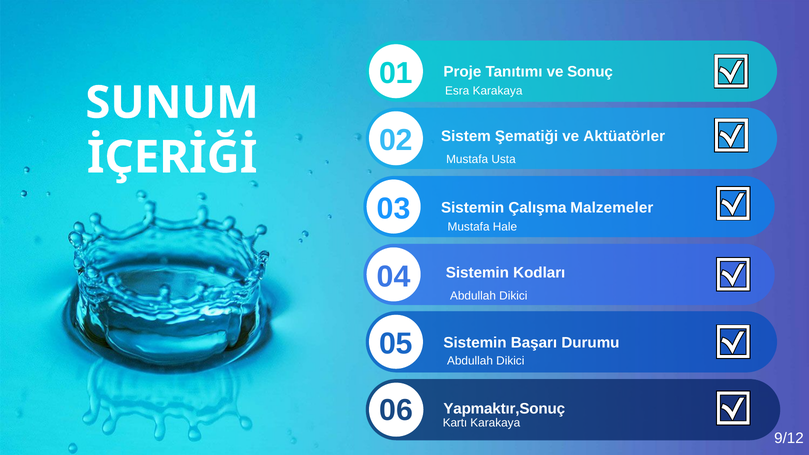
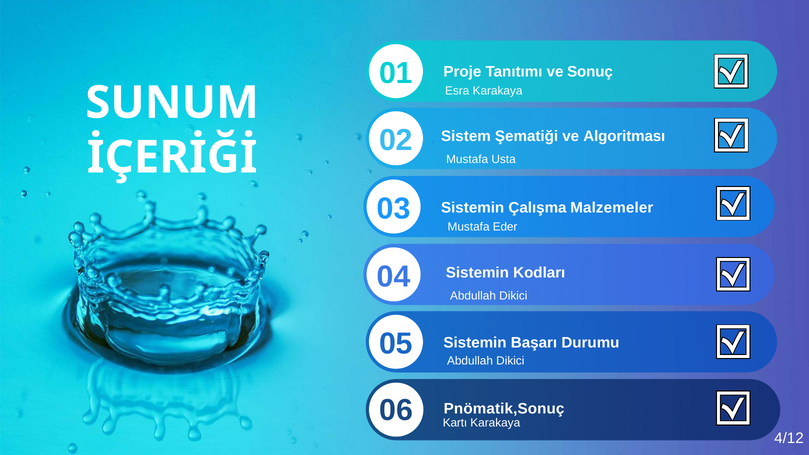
Aktüatörler: Aktüatörler -> Algoritması (624, 136)
Hale: Hale -> Eder (505, 227)
Yapmaktır,Sonuç: Yapmaktır,Sonuç -> Pnömatik,Sonuç (504, 409)
9/12: 9/12 -> 4/12 (789, 438)
